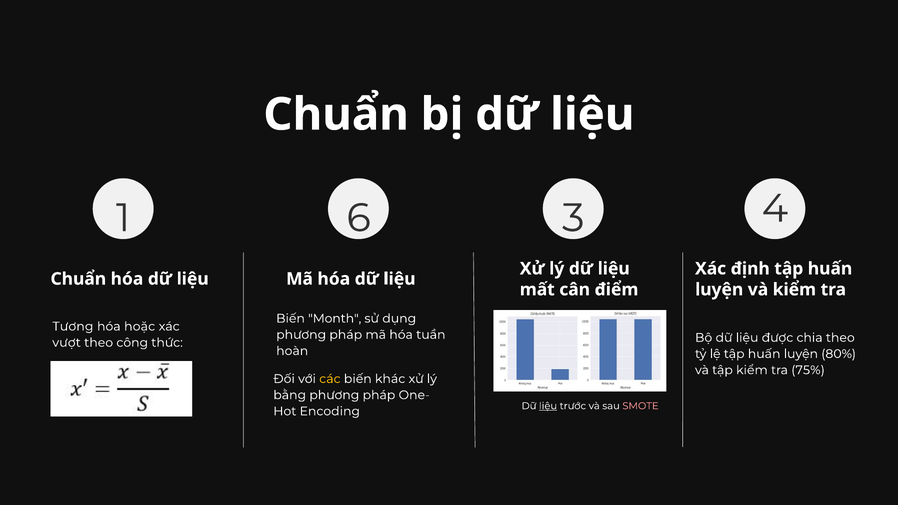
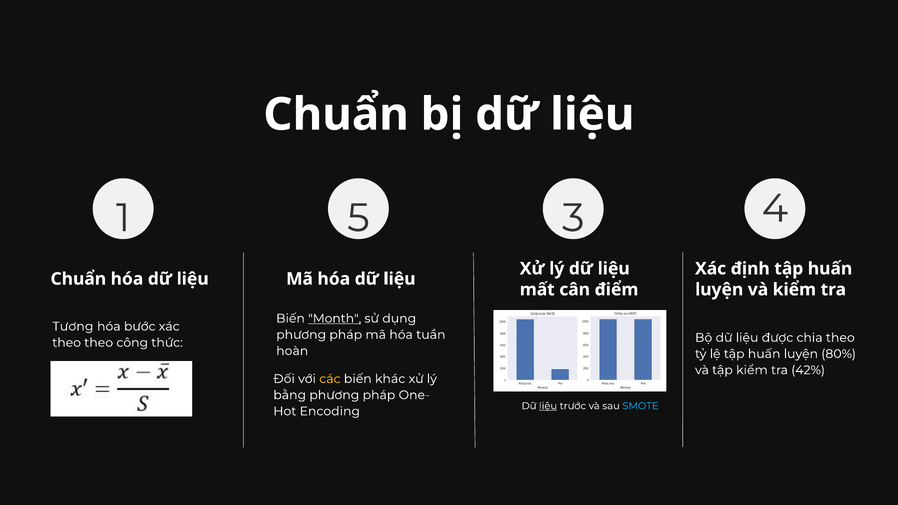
6: 6 -> 5 (358, 218)
Month underline: none -> present (335, 319)
hoặc: hoặc -> bước (140, 326)
vượt: vượt -> theo (67, 343)
75%: 75% -> 42% (808, 370)
SMOTE colour: pink -> light blue (640, 406)
